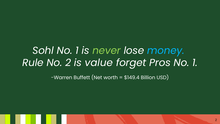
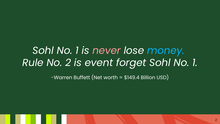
never colour: light green -> pink (107, 50)
value: value -> event (99, 63)
forget Pros: Pros -> Sohl (160, 63)
